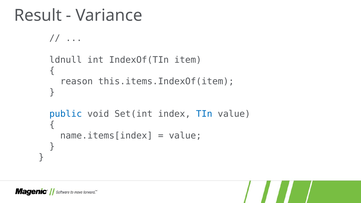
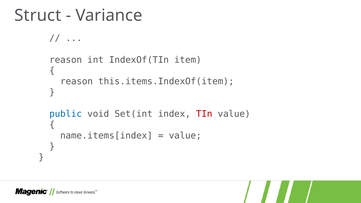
Result: Result -> Struct (38, 15)
ldnull: ldnull -> reason (66, 60)
TIn colour: blue -> red (204, 114)
